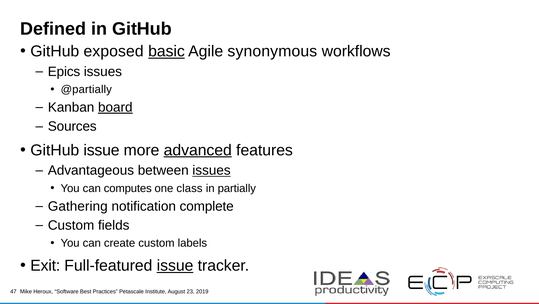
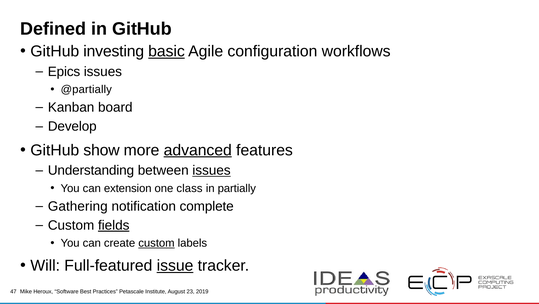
exposed: exposed -> investing (114, 51)
synonymous: synonymous -> configuration (272, 51)
board underline: present -> none (115, 107)
Sources: Sources -> Develop (72, 126)
GitHub issue: issue -> show (101, 150)
Advantageous: Advantageous -> Understanding (91, 170)
computes: computes -> extension (128, 188)
fields underline: none -> present (114, 225)
custom underline: none -> present (156, 243)
Exit: Exit -> Will (45, 265)
